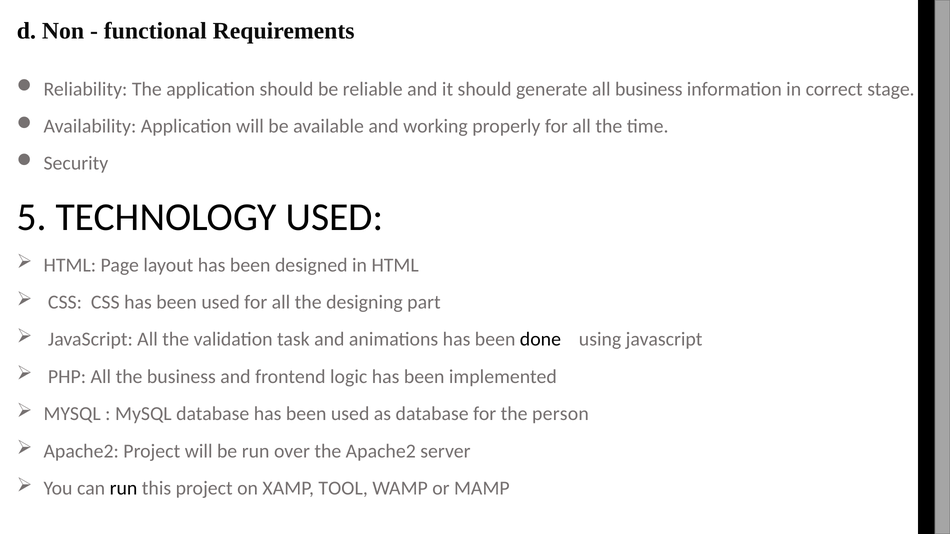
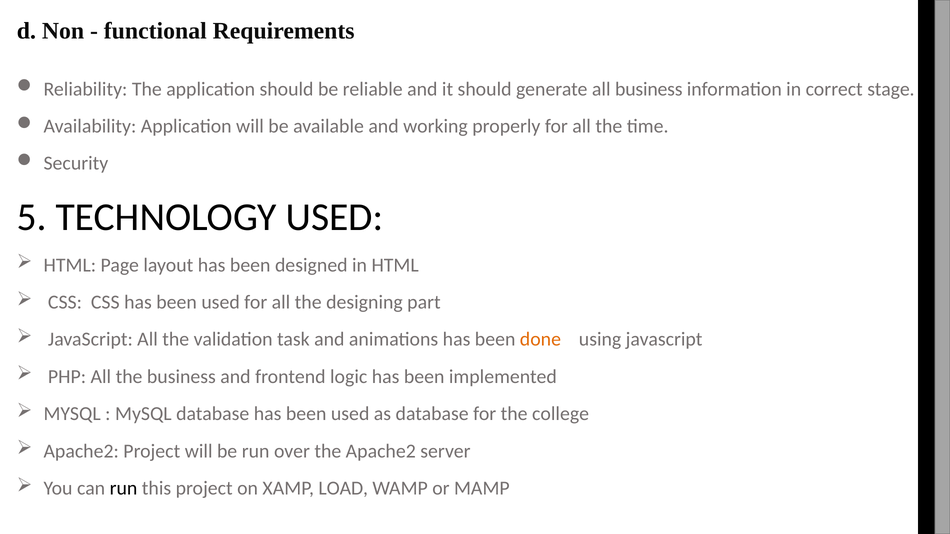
done colour: black -> orange (540, 340)
person: person -> college (561, 414)
TOOL: TOOL -> LOAD (343, 489)
